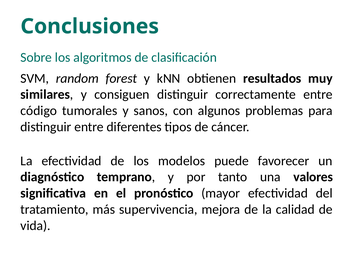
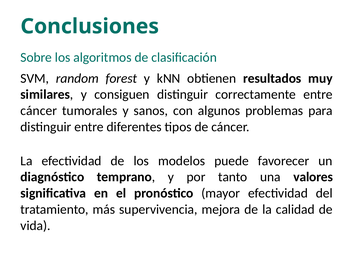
código: código -> cáncer (39, 110)
